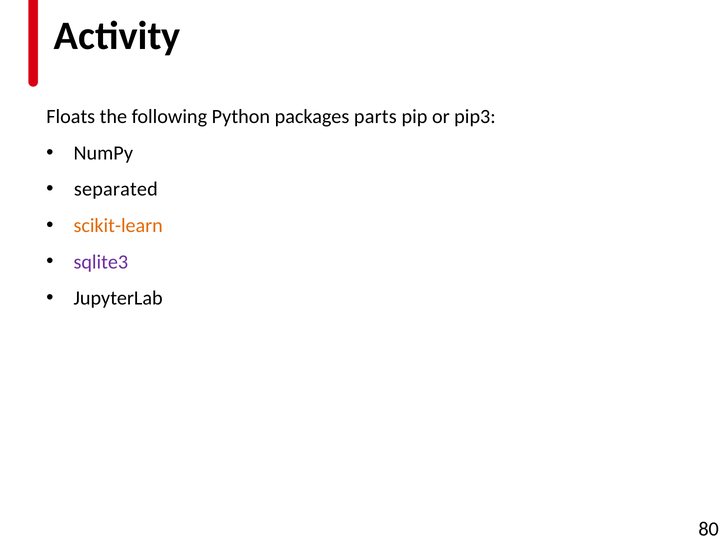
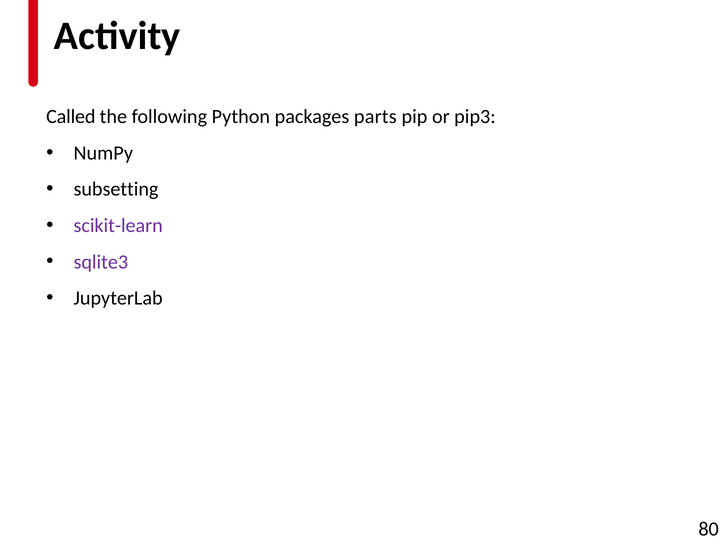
Floats: Floats -> Called (71, 117)
separated: separated -> subsetting (116, 190)
scikit-learn colour: orange -> purple (118, 226)
